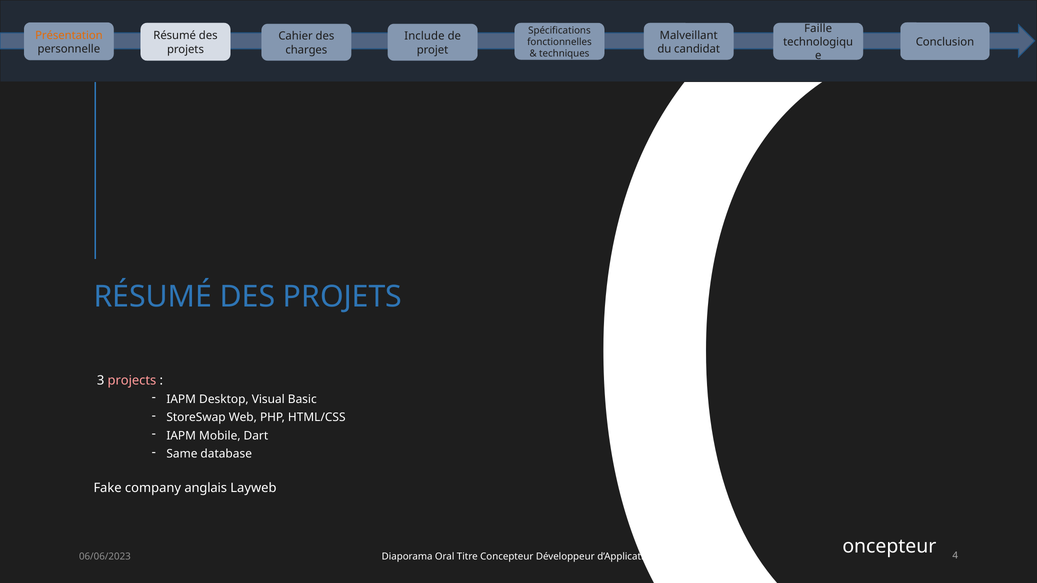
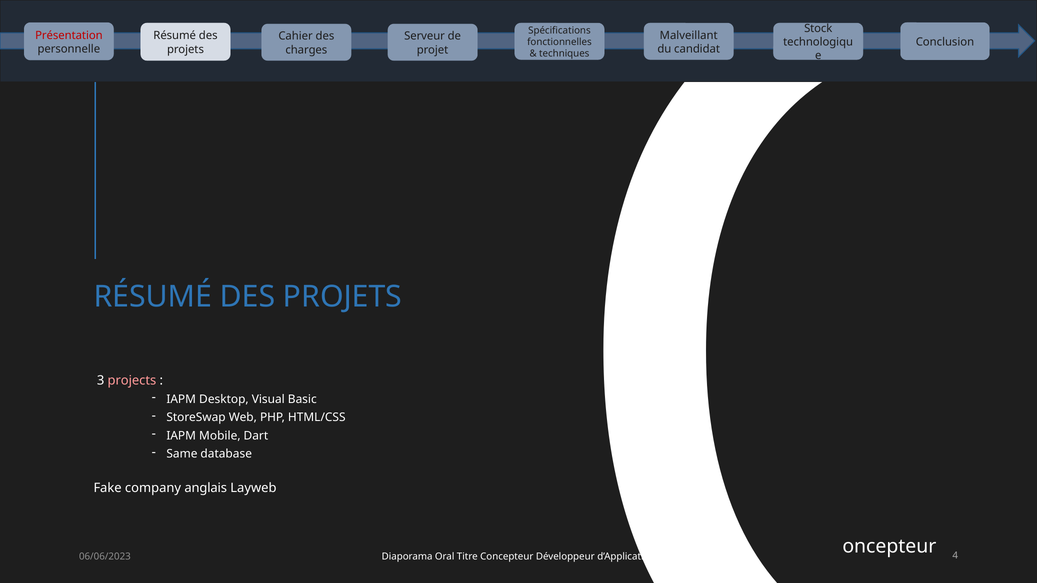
Faille: Faille -> Stock (818, 29)
Présentation colour: orange -> red (69, 35)
Include: Include -> Serveur (425, 36)
